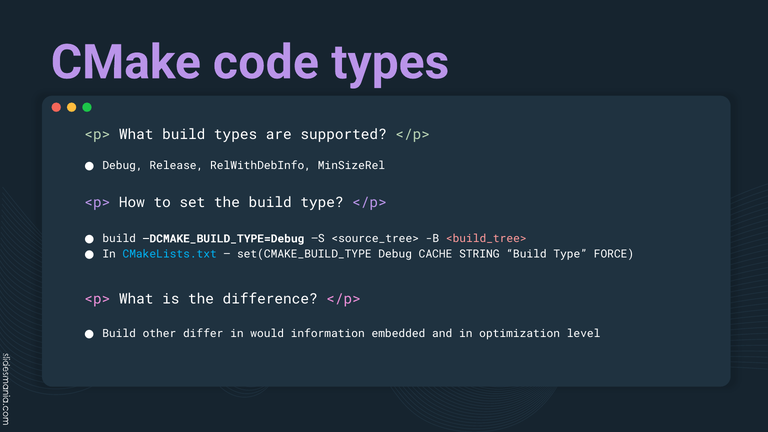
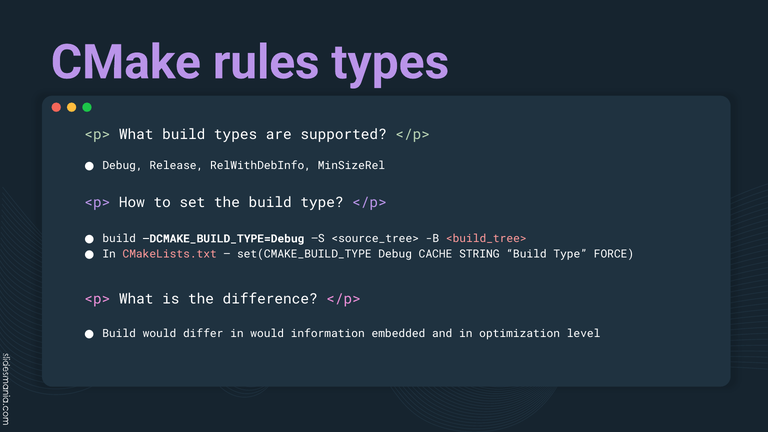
code: code -> rules (266, 62)
CMakeLists.txt colour: light blue -> pink (170, 254)
Build other: other -> would (159, 333)
